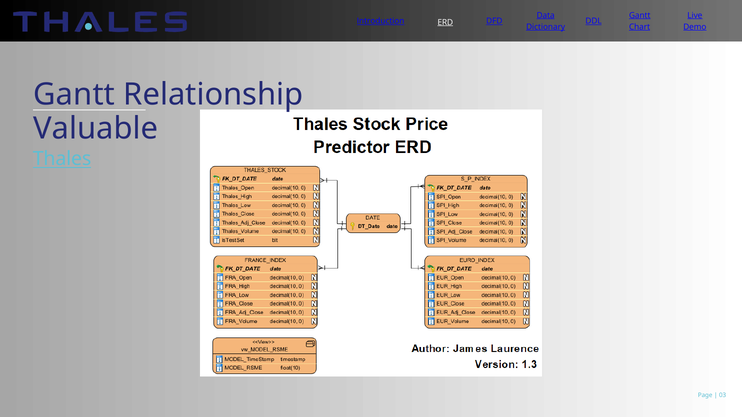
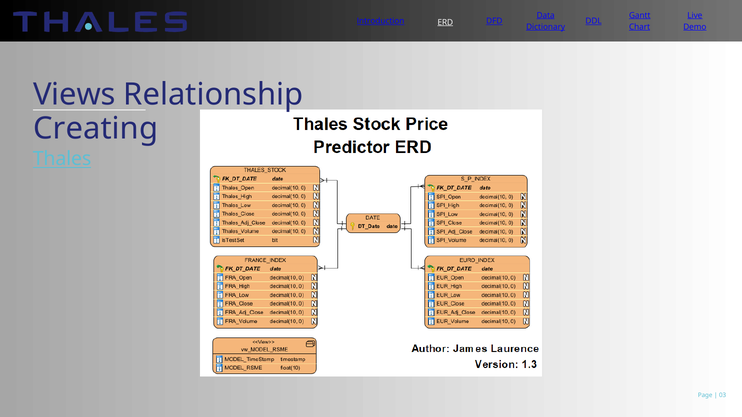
Gantt: Gantt -> Views (74, 94)
Valuable: Valuable -> Creating (96, 129)
